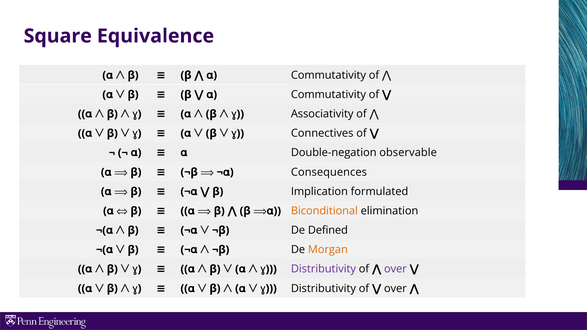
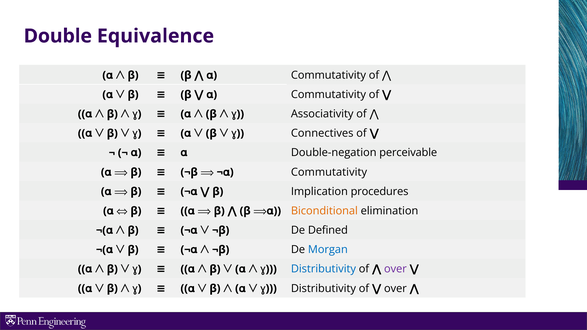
Square: Square -> Double (58, 36)
observable: observable -> perceivable (408, 153)
Consequences: Consequences -> Commutativity (329, 172)
formulated: formulated -> procedures (380, 192)
Morgan colour: orange -> blue (328, 250)
Distributivity colour: purple -> blue (323, 269)
